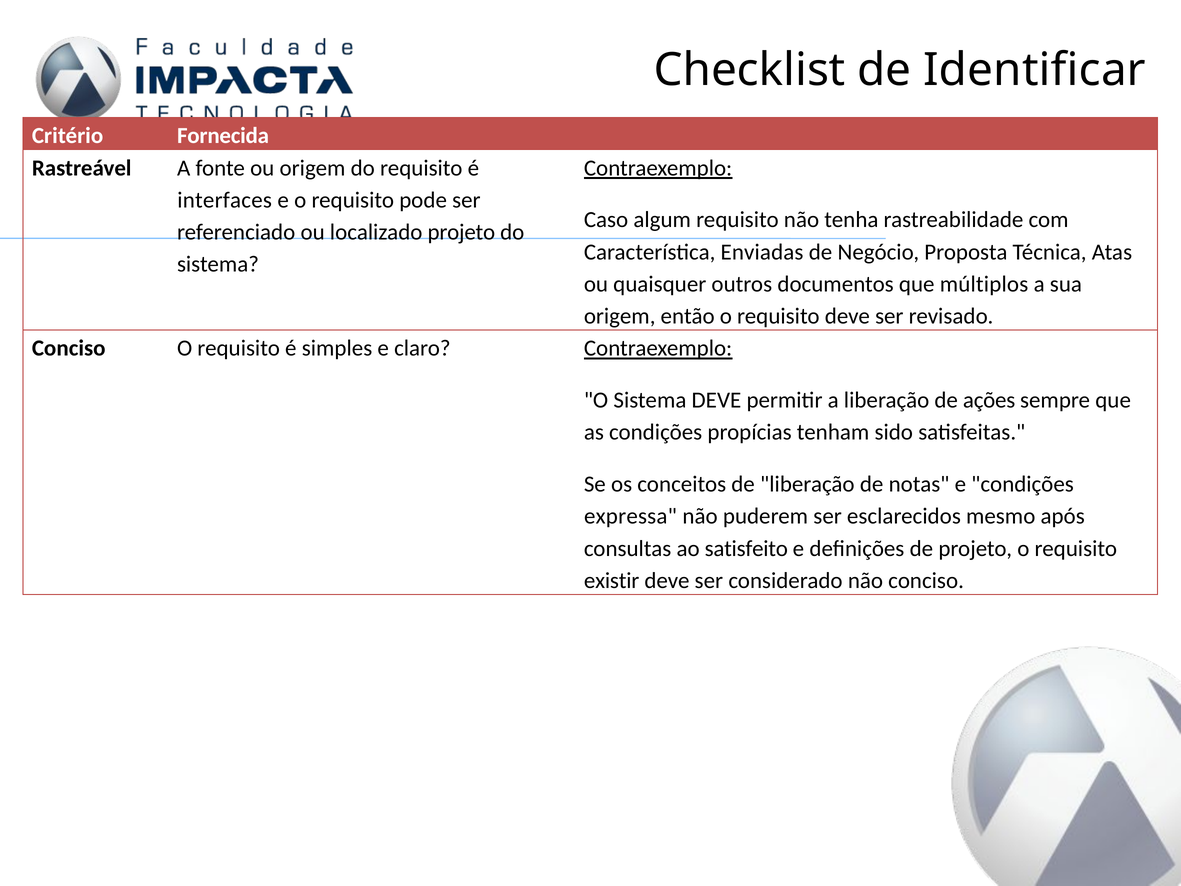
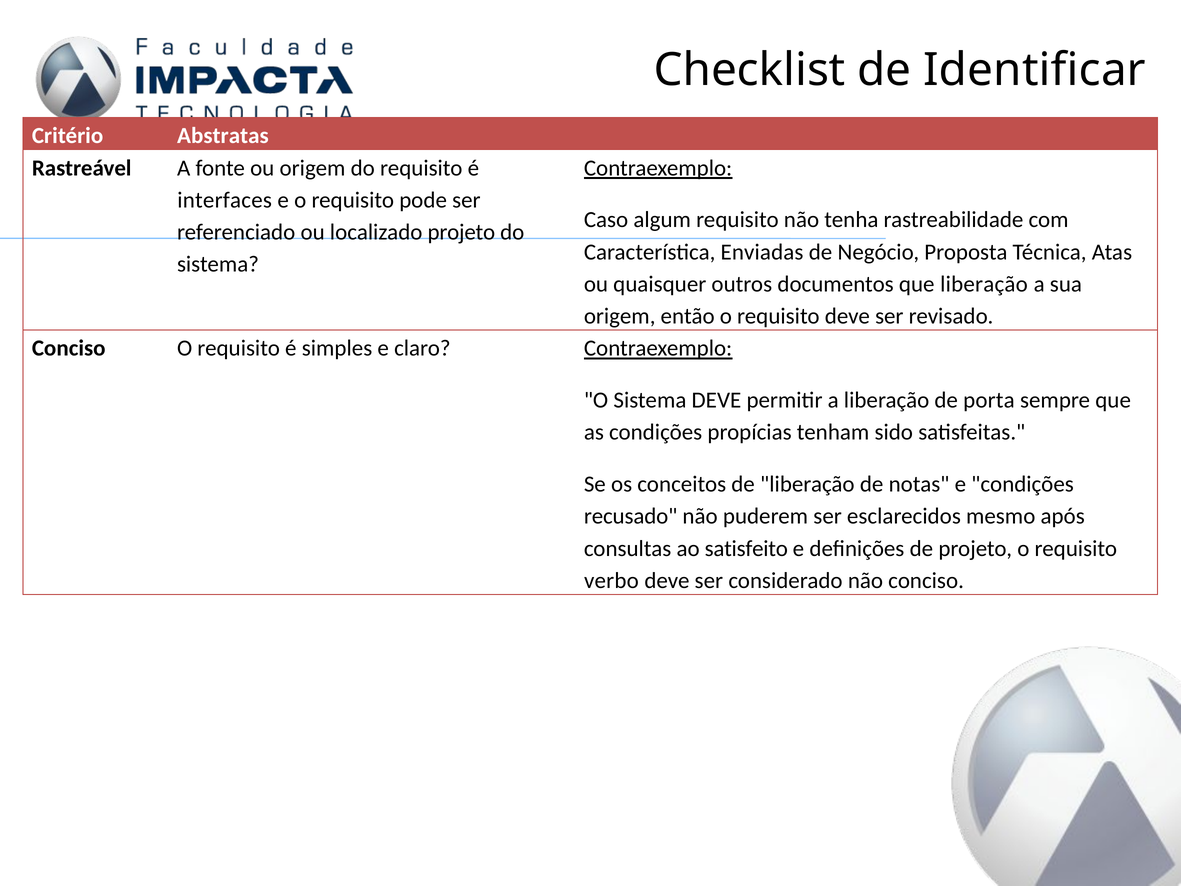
Fornecida: Fornecida -> Abstratas (223, 136)
que múltiplos: múltiplos -> liberação (984, 284)
ações: ações -> porta (989, 400)
expressa: expressa -> recusado (631, 516)
existir: existir -> verbo (611, 581)
